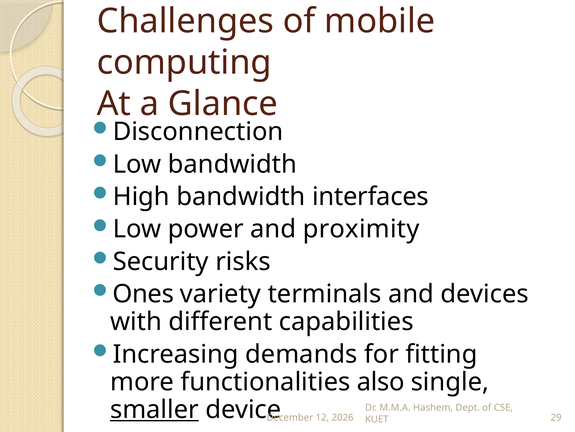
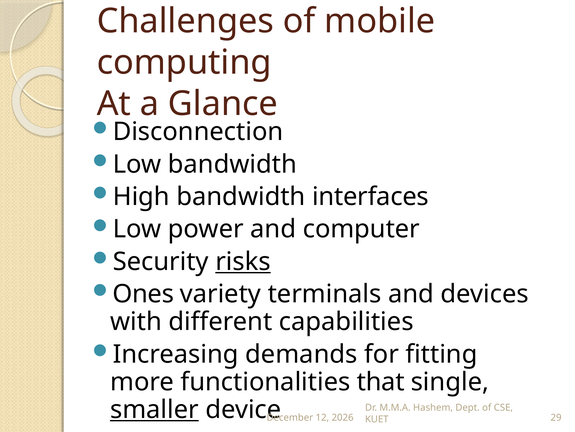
proximity: proximity -> computer (361, 229)
risks underline: none -> present (243, 261)
also: also -> that (381, 381)
